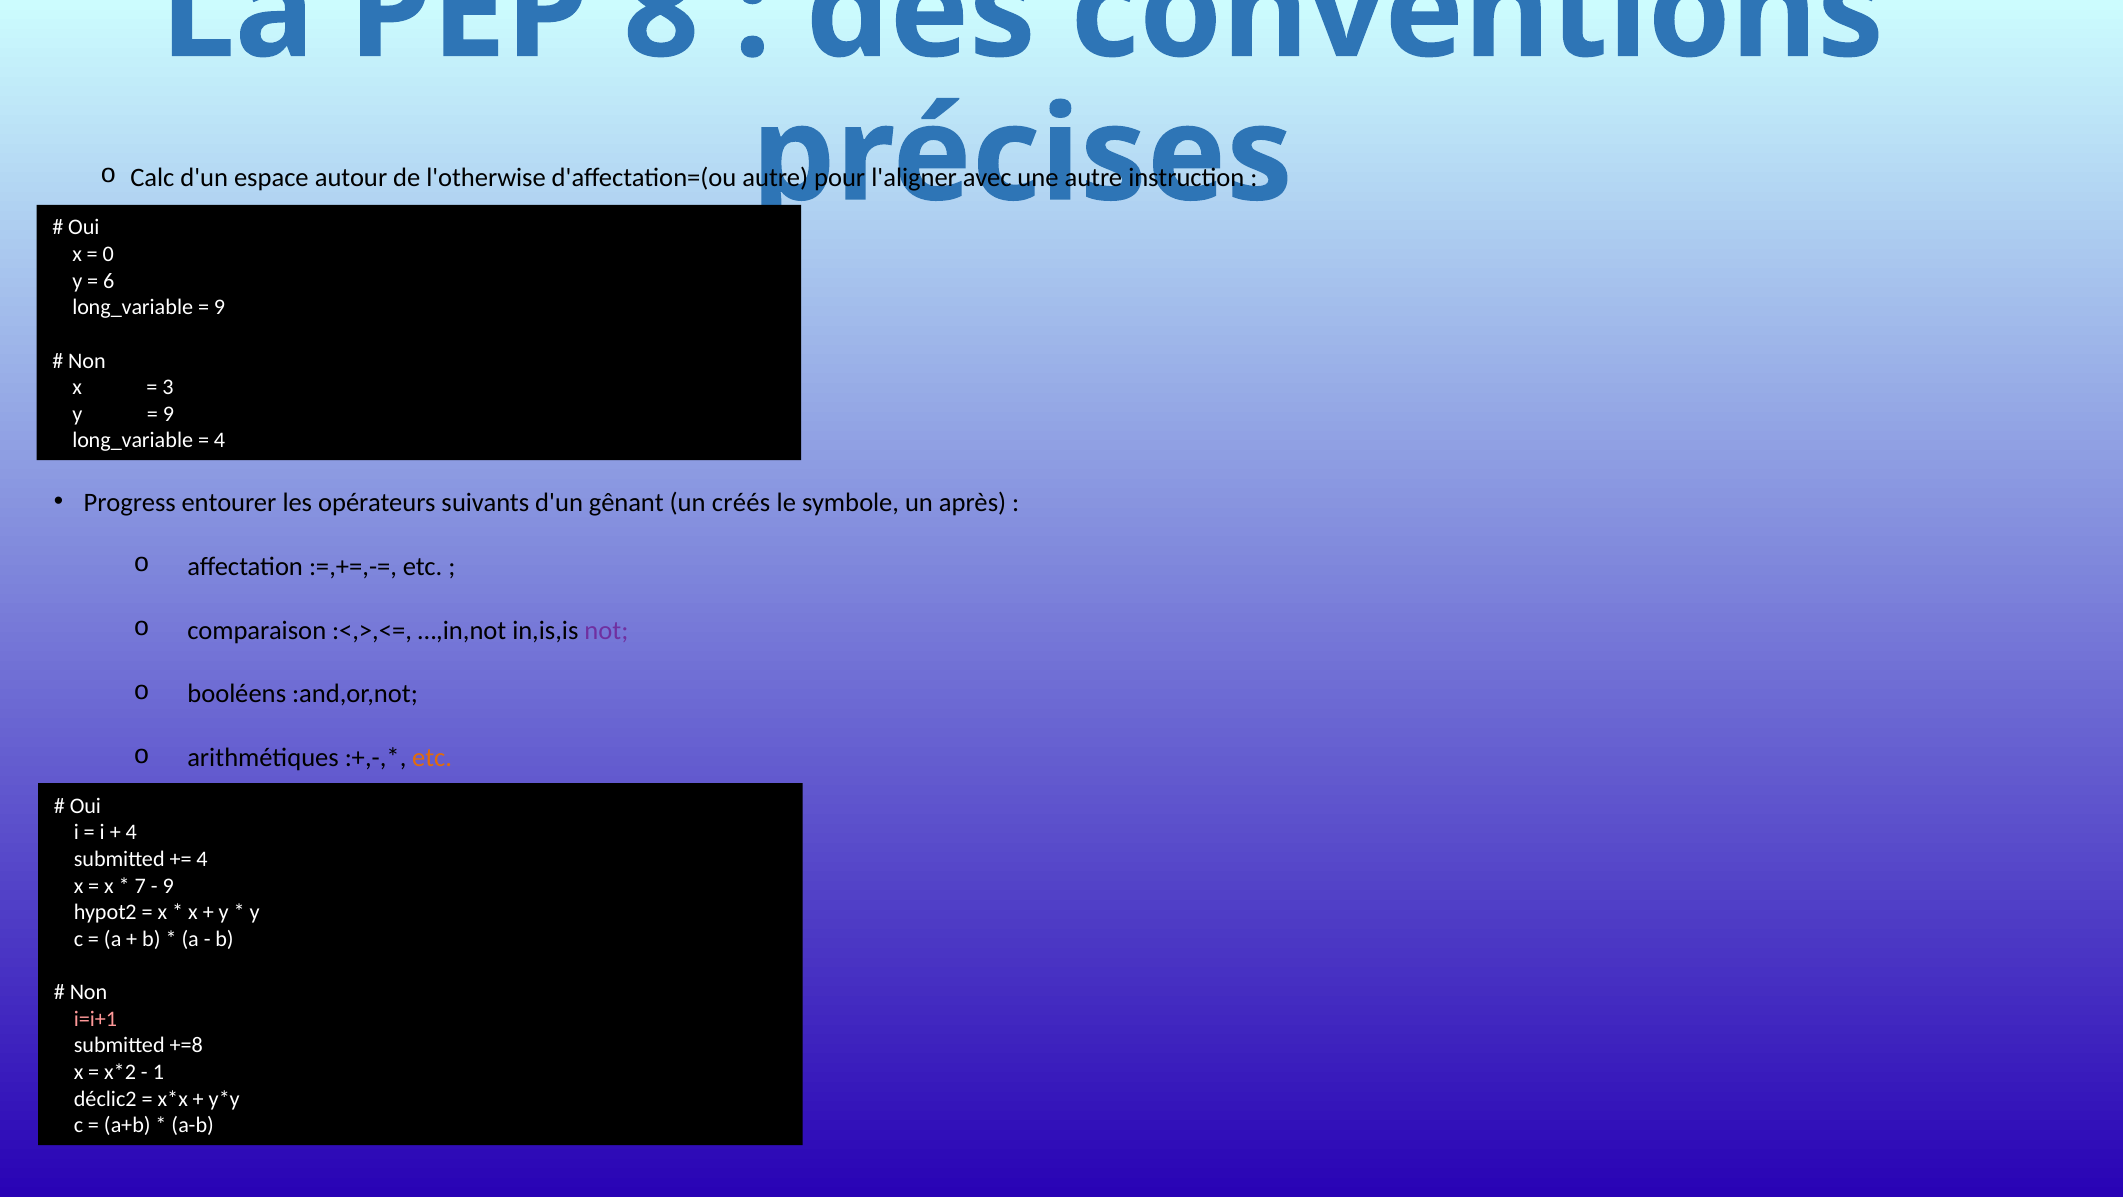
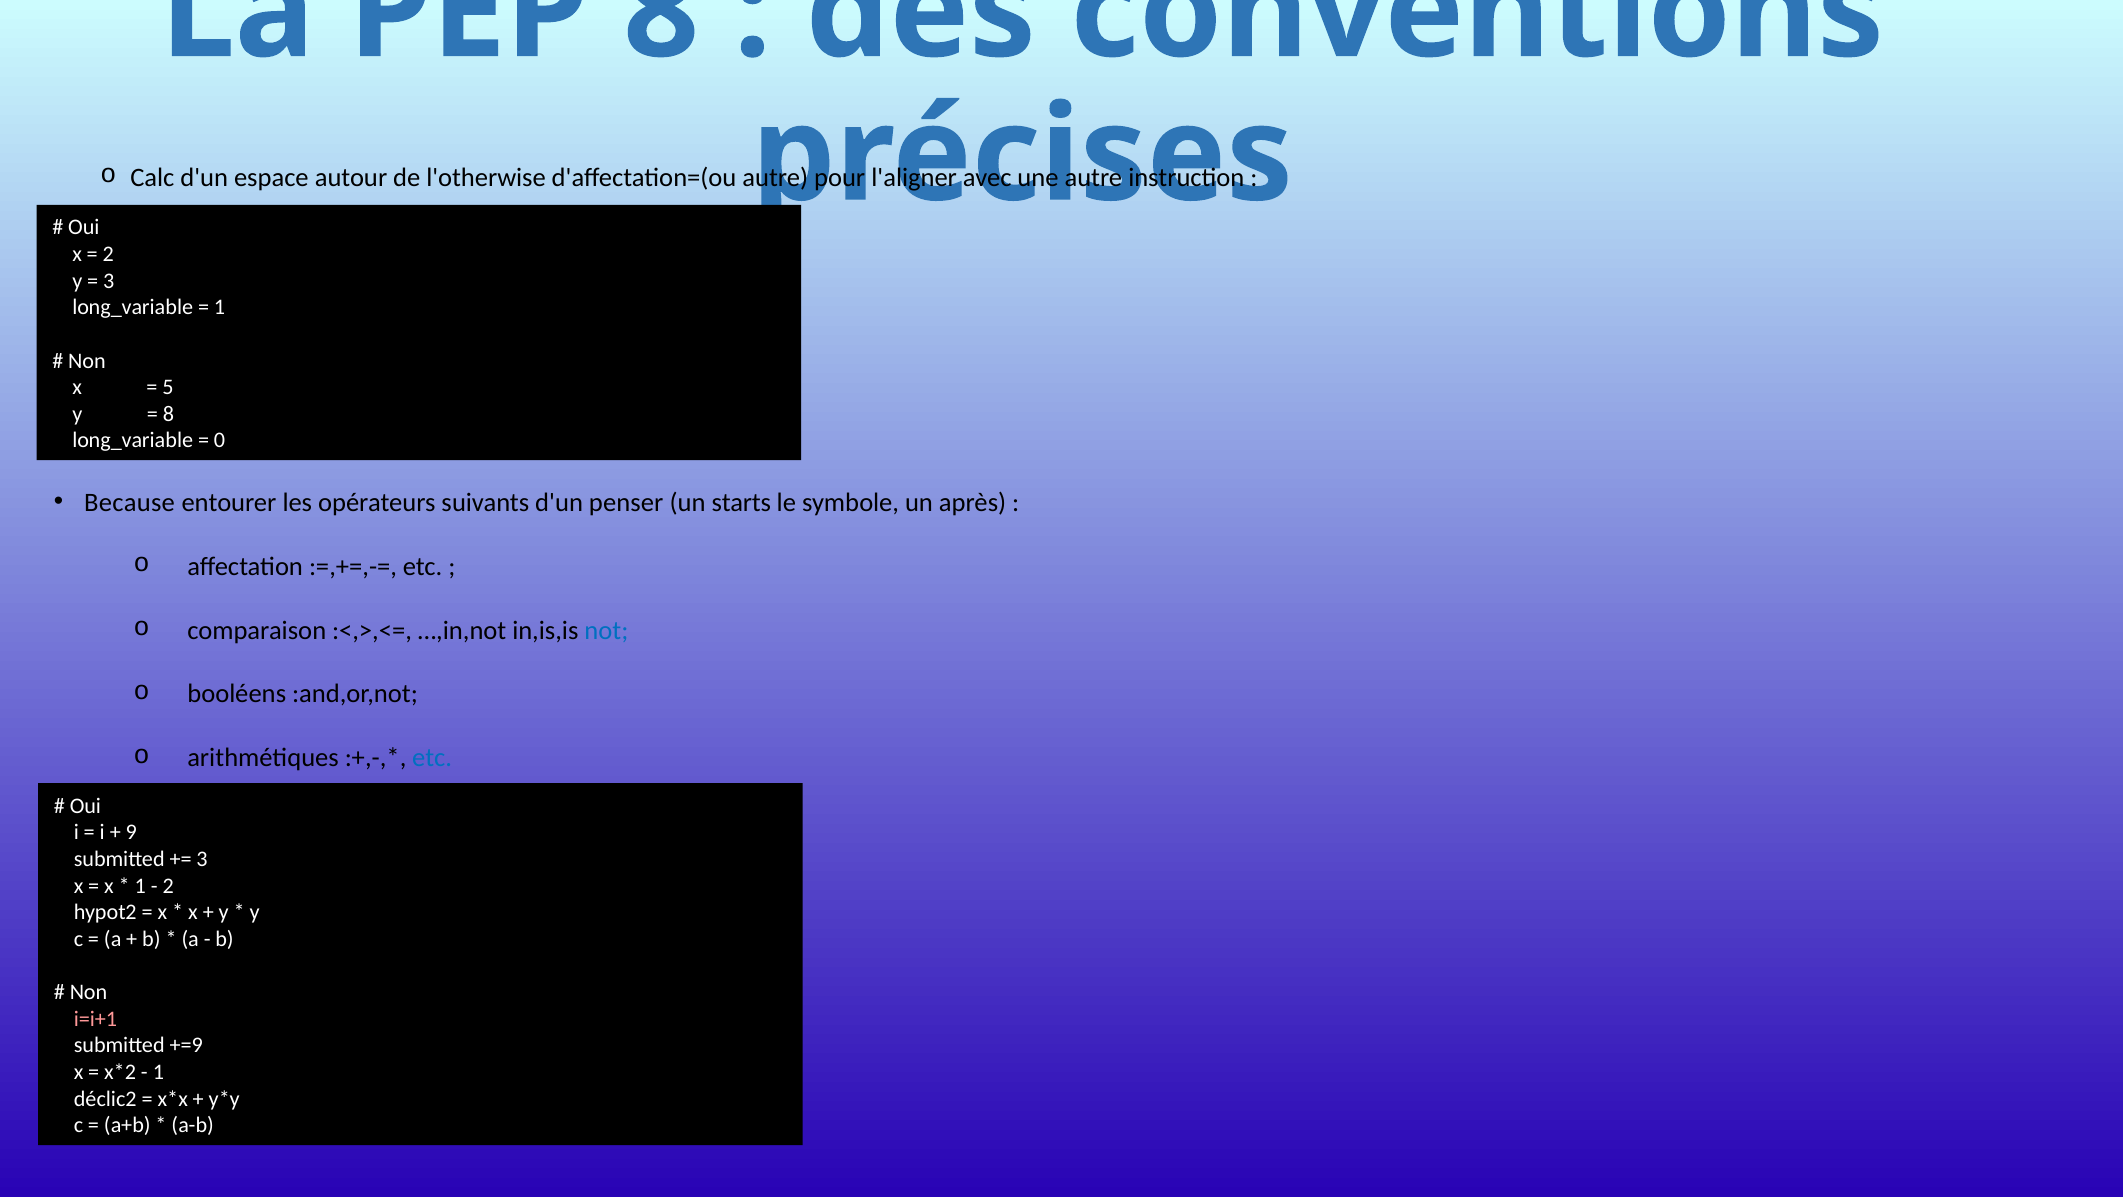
0: 0 -> 2 (108, 254)
6: 6 -> 3 (109, 281)
9: 9 -> 1 (220, 307)
3: 3 -> 5 (168, 387)
9: 9 -> 8 (168, 414)
4: 4 -> 0 (220, 441)
Progress: Progress -> Because (130, 503)
gênant: gênant -> penser (626, 503)
créés: créés -> starts (741, 503)
not colour: purple -> blue (606, 630)
etc colour: orange -> blue (432, 758)
4: 4 -> 9 (131, 832)
4: 4 -> 3 (202, 859)
7: 7 -> 1 (140, 886)
9: 9 -> 2 (168, 886)
+=8: +=8 -> +=9 (186, 1046)
